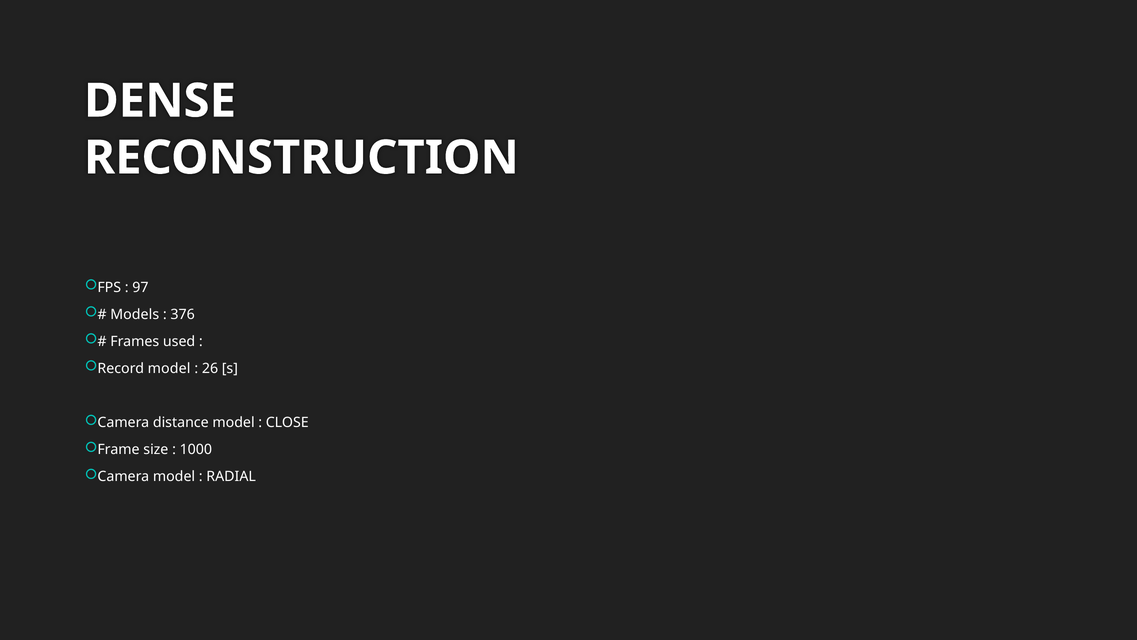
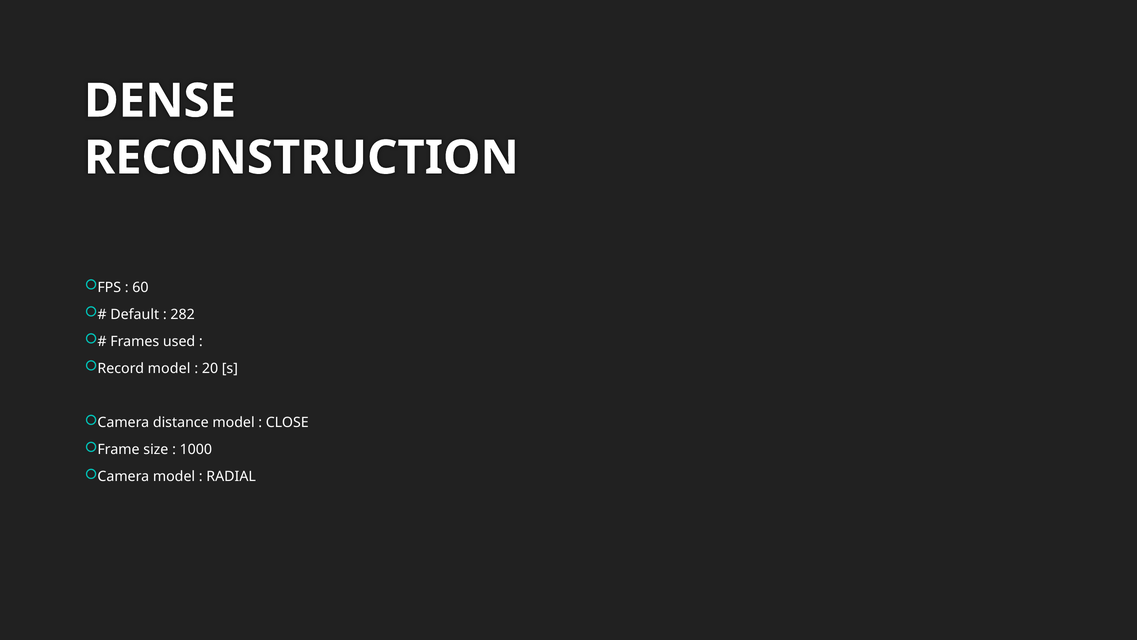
97: 97 -> 60 (140, 287)
Models: Models -> Default (135, 314)
376: 376 -> 282 (183, 314)
26: 26 -> 20 (210, 368)
